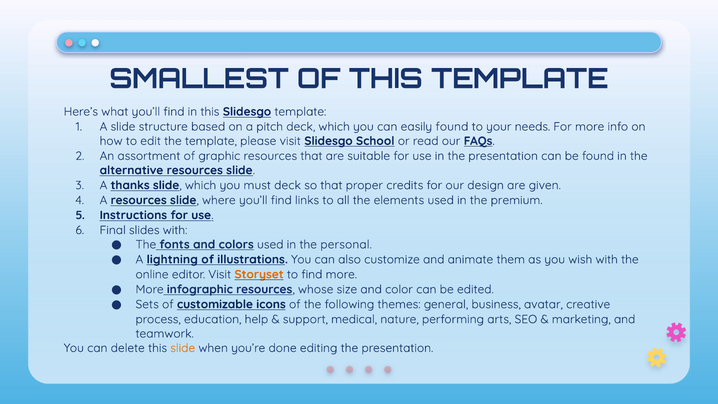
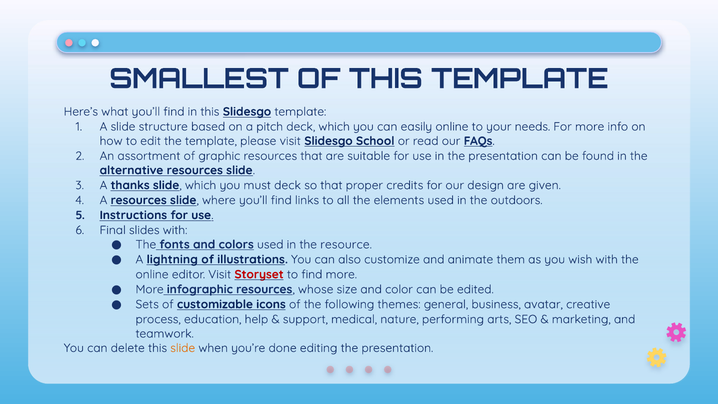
easily found: found -> online (452, 127)
premium: premium -> outdoors (517, 200)
personal: personal -> resource (346, 244)
Storyset colour: orange -> red (259, 274)
